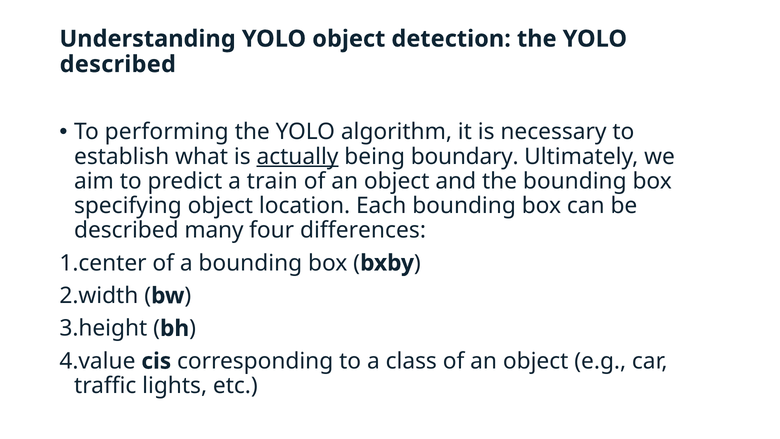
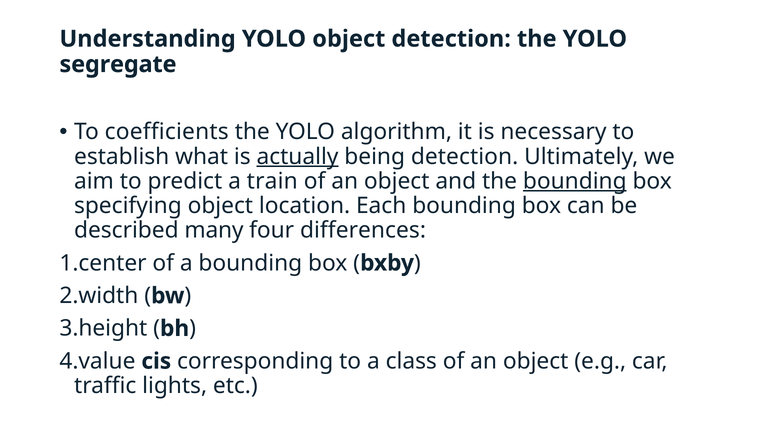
described: described -> segregate (118, 64)
performing: performing -> coefficients (167, 132)
being boundary: boundary -> detection (465, 156)
bounding underline: none -> present (575, 181)
